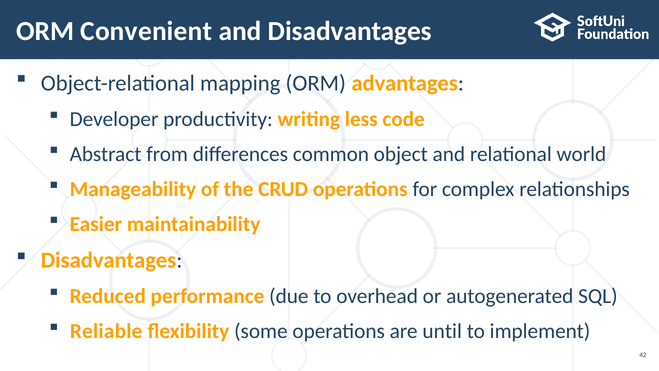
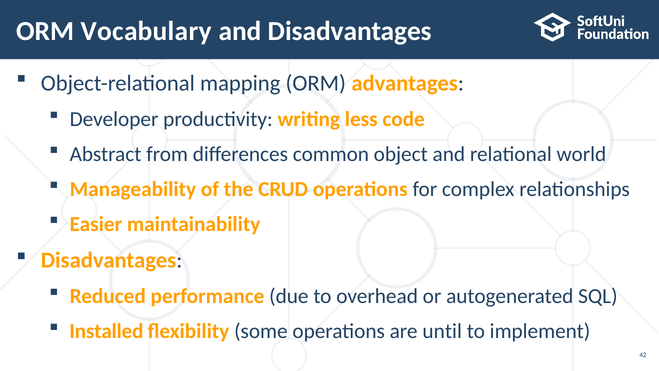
Convenient: Convenient -> Vocabulary (146, 31)
Reliable: Reliable -> Installed (106, 331)
